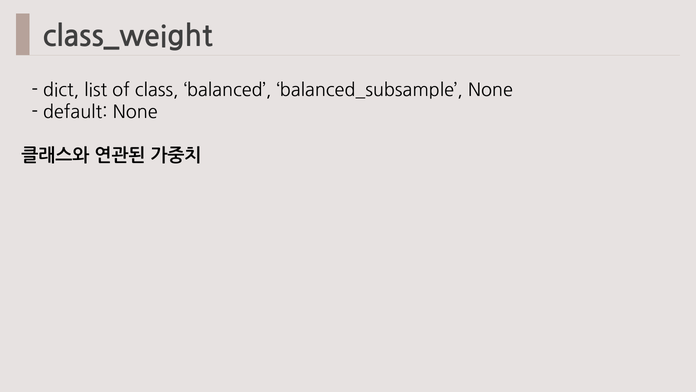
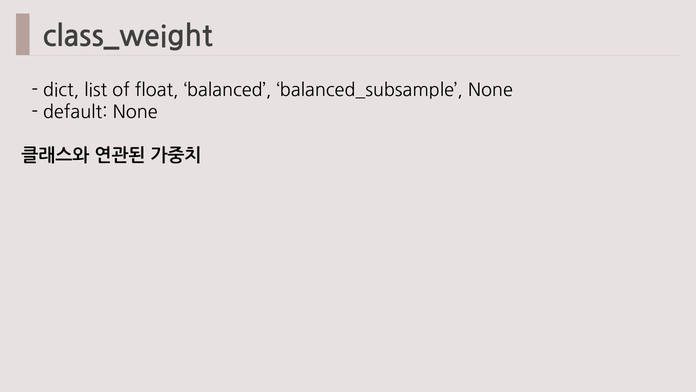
class: class -> float (157, 90)
